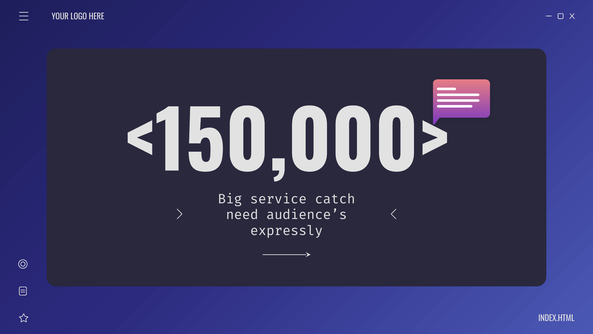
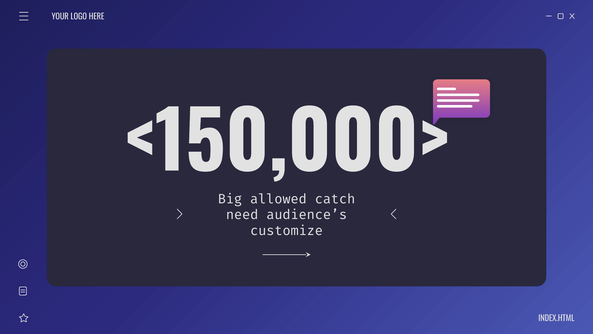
service: service -> allowed (278, 199)
expressly: expressly -> customize (287, 230)
